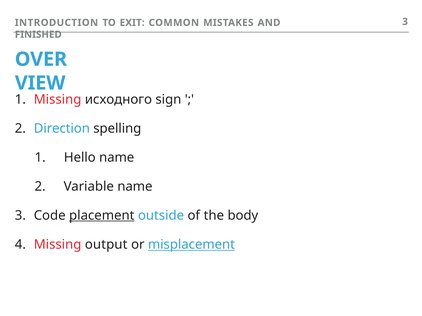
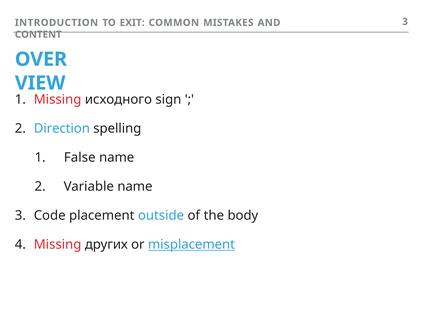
FINISHED: FINISHED -> CONTENT (38, 35)
Hello: Hello -> False (80, 158)
placement underline: present -> none (102, 216)
output: output -> других (106, 245)
